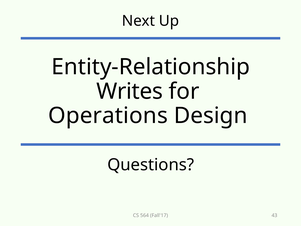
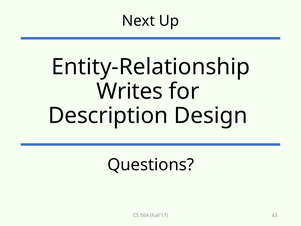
Operations: Operations -> Description (108, 116)
